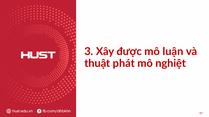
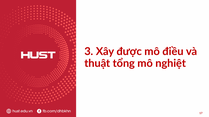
luận: luận -> điều (173, 52)
phát: phát -> tổng (124, 64)
